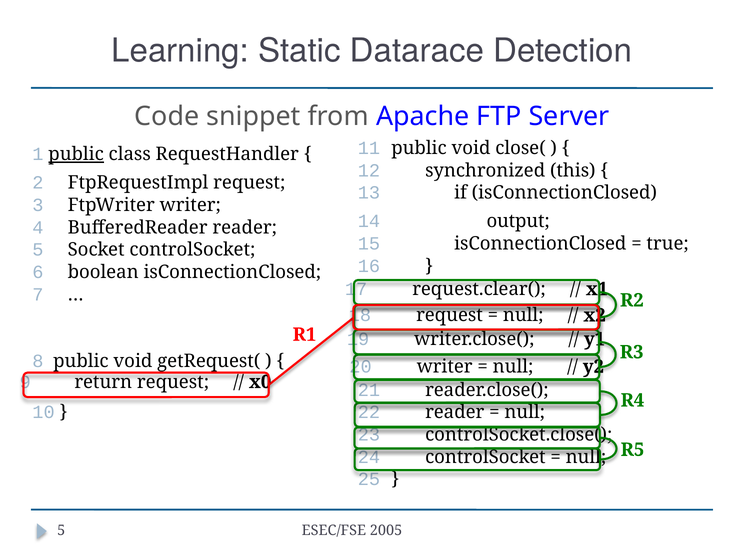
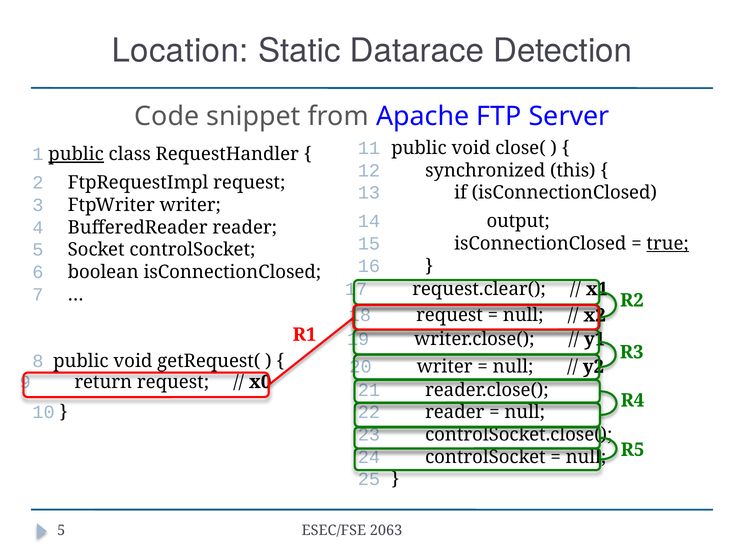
Learning: Learning -> Location (180, 51)
true underline: none -> present (668, 244)
2005: 2005 -> 2063 (386, 531)
